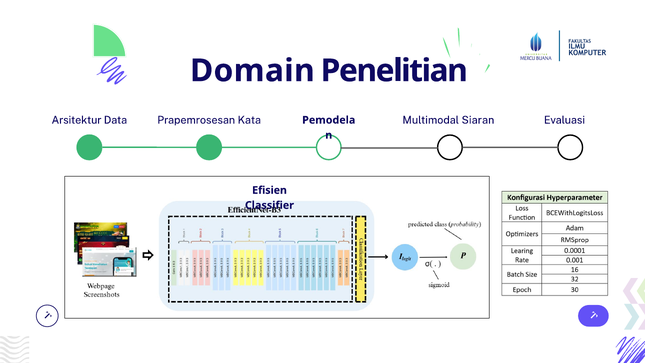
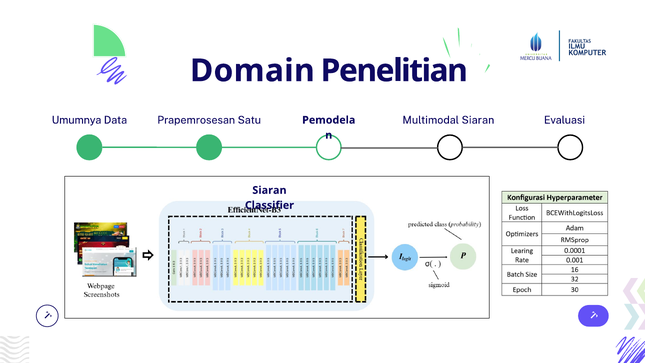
Arsitektur: Arsitektur -> Umumnya (77, 120)
Kata: Kata -> Satu (249, 120)
Efisien: Efisien -> Siaran (269, 190)
